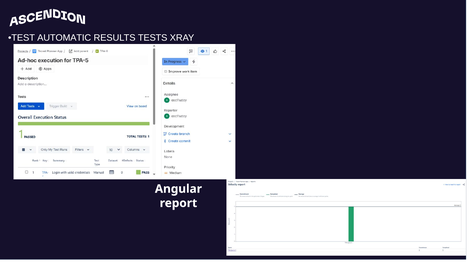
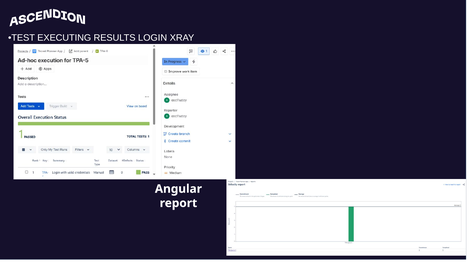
AUTOMATIC: AUTOMATIC -> EXECUTING (64, 38)
TESTS: TESTS -> LOGIN (153, 38)
